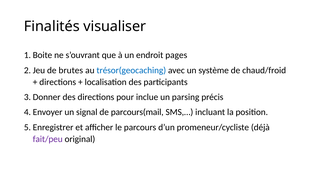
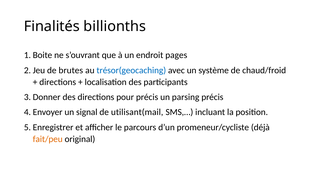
visualiser: visualiser -> billionths (115, 26)
pour inclue: inclue -> précis (147, 97)
parcours(mail: parcours(mail -> utilisant(mail (137, 112)
fait/peu colour: purple -> orange (48, 139)
